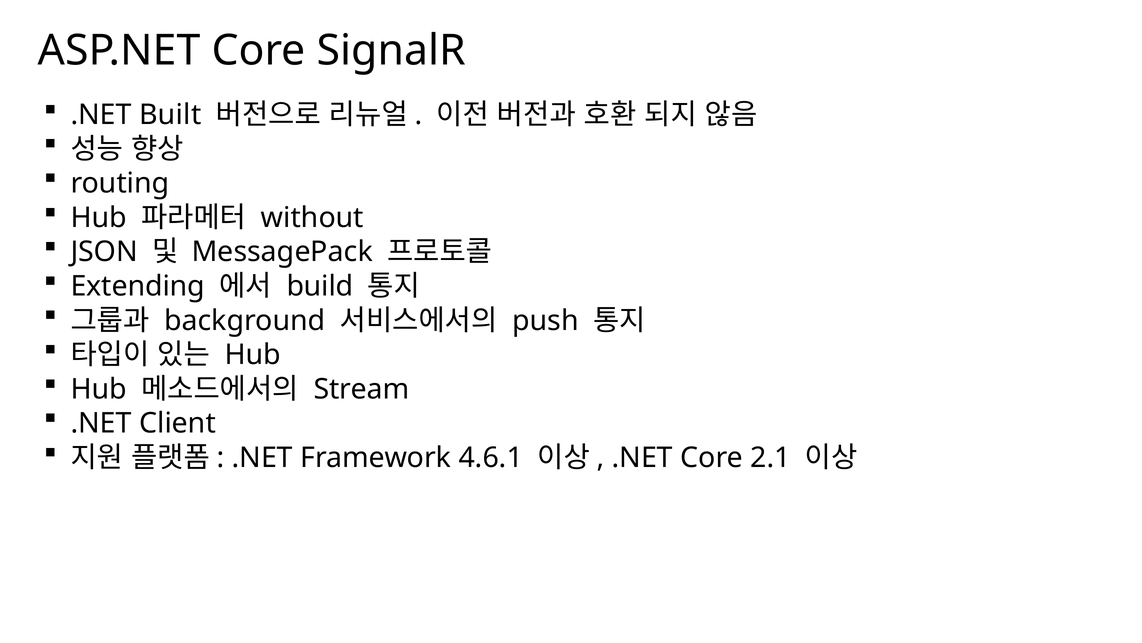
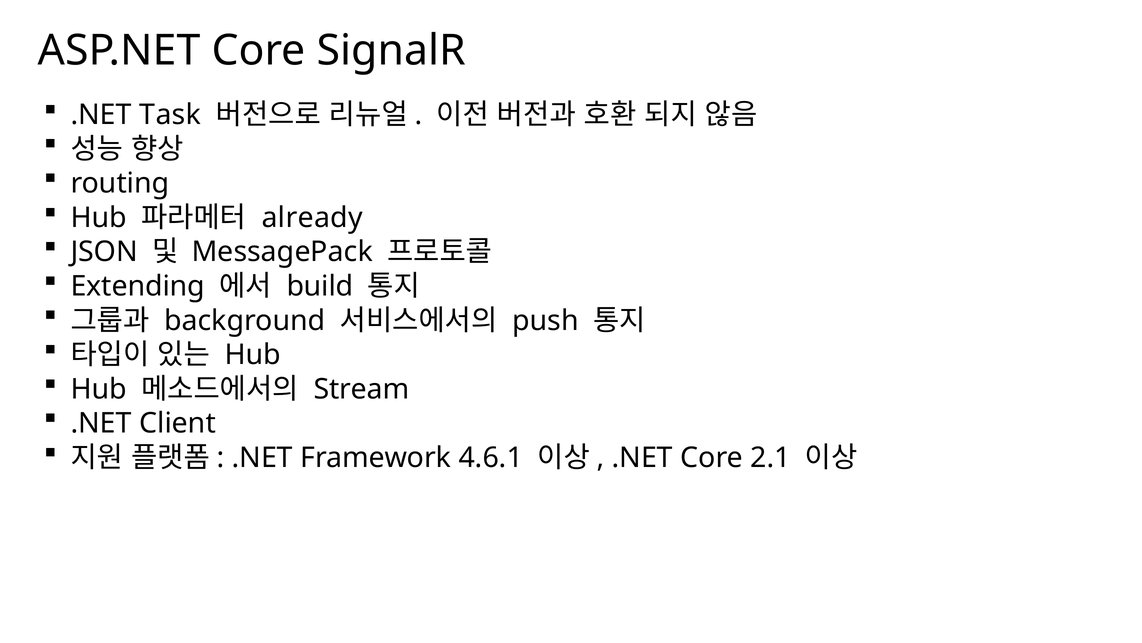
Built: Built -> Task (170, 115)
without: without -> already (312, 218)
